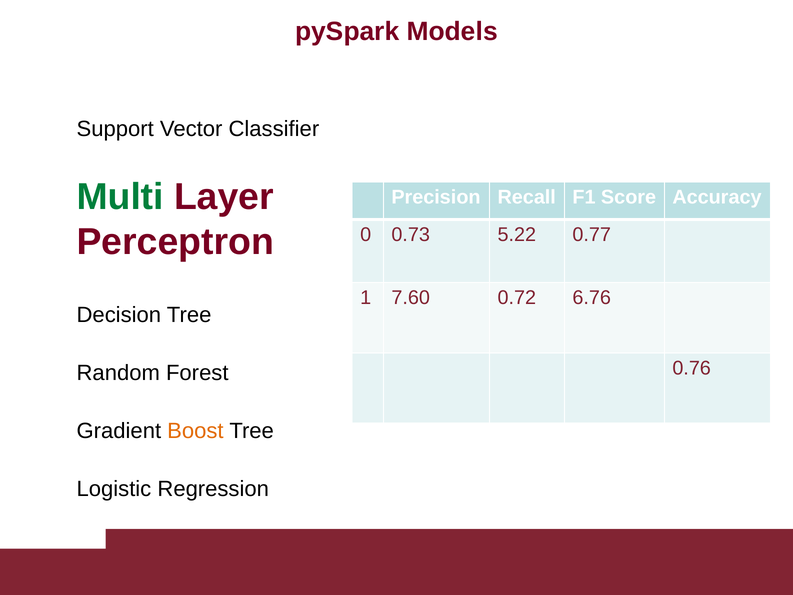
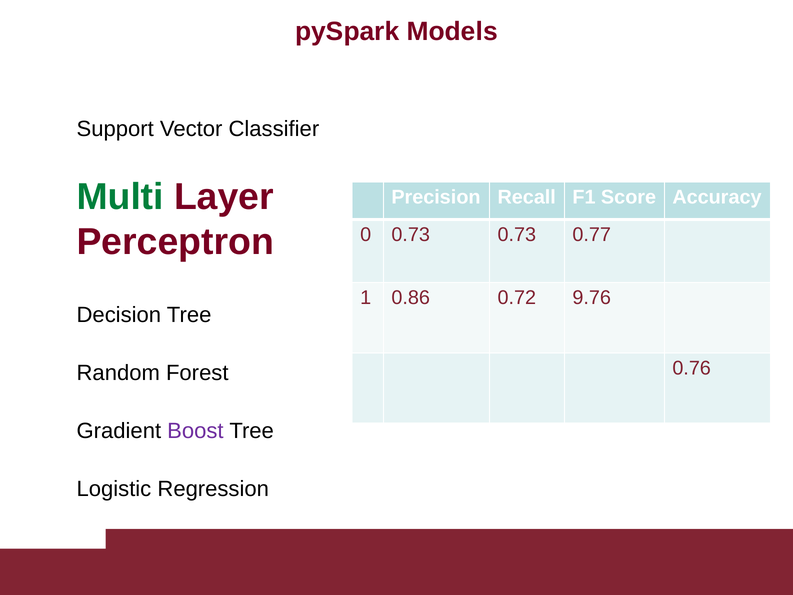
0.73 5.22: 5.22 -> 0.73 (517, 235)
7.60: 7.60 -> 0.86 (411, 298)
6.76: 6.76 -> 9.76 (592, 298)
Boost colour: orange -> purple (195, 431)
